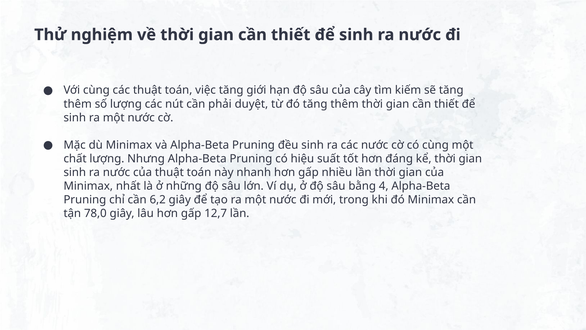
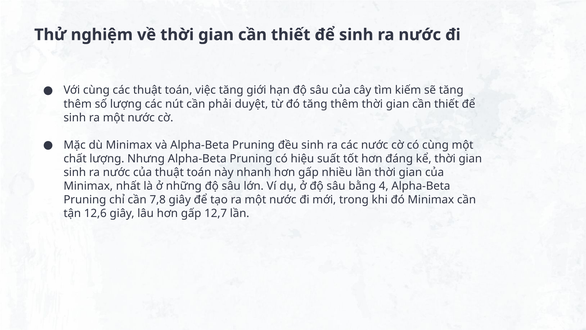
6,2: 6,2 -> 7,8 (158, 200)
78,0: 78,0 -> 12,6 (95, 213)
